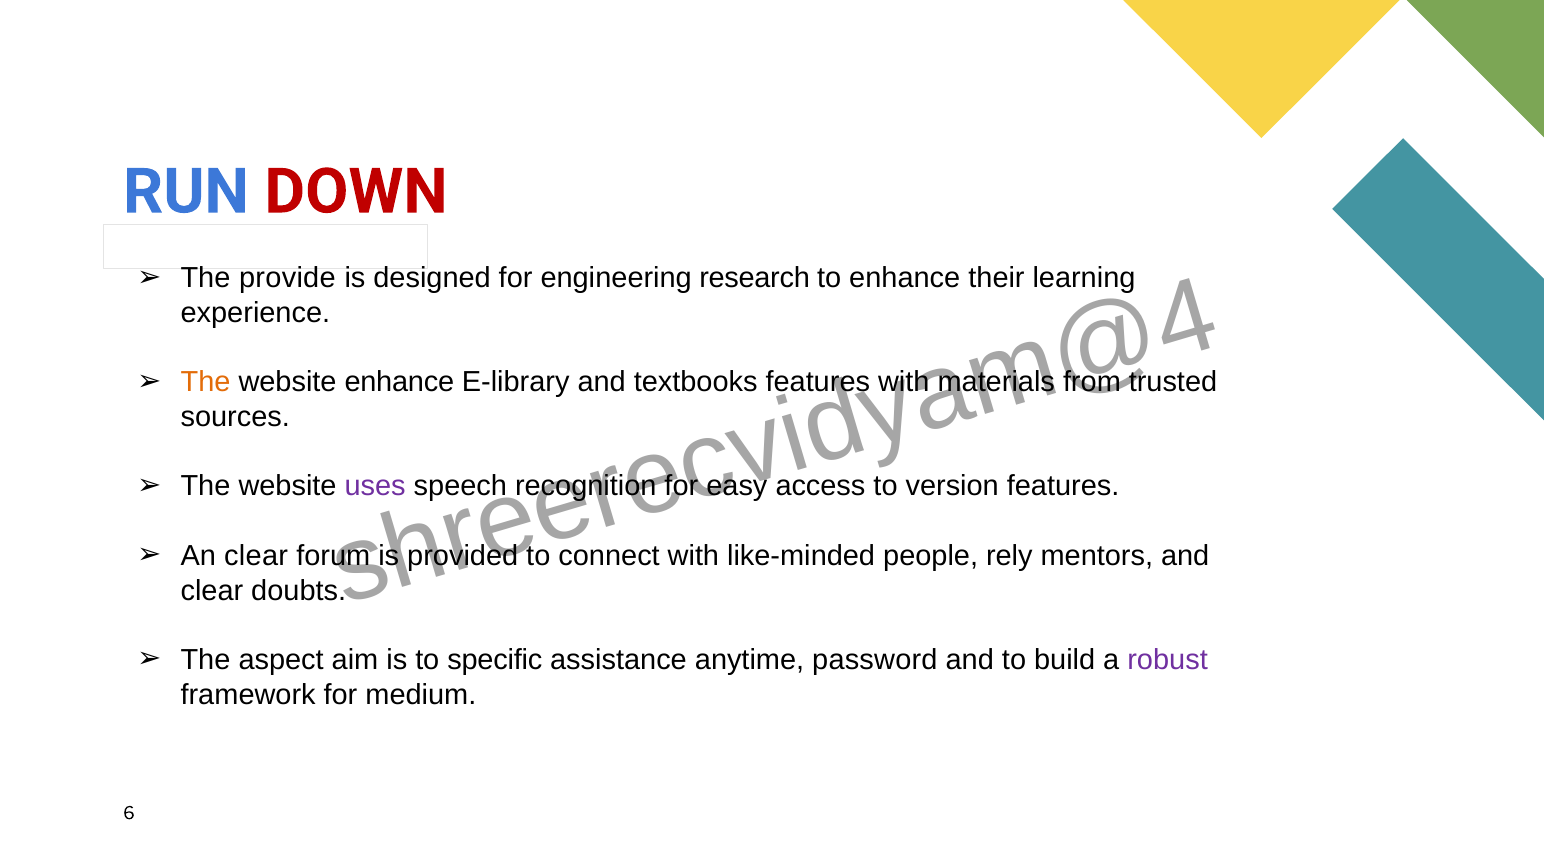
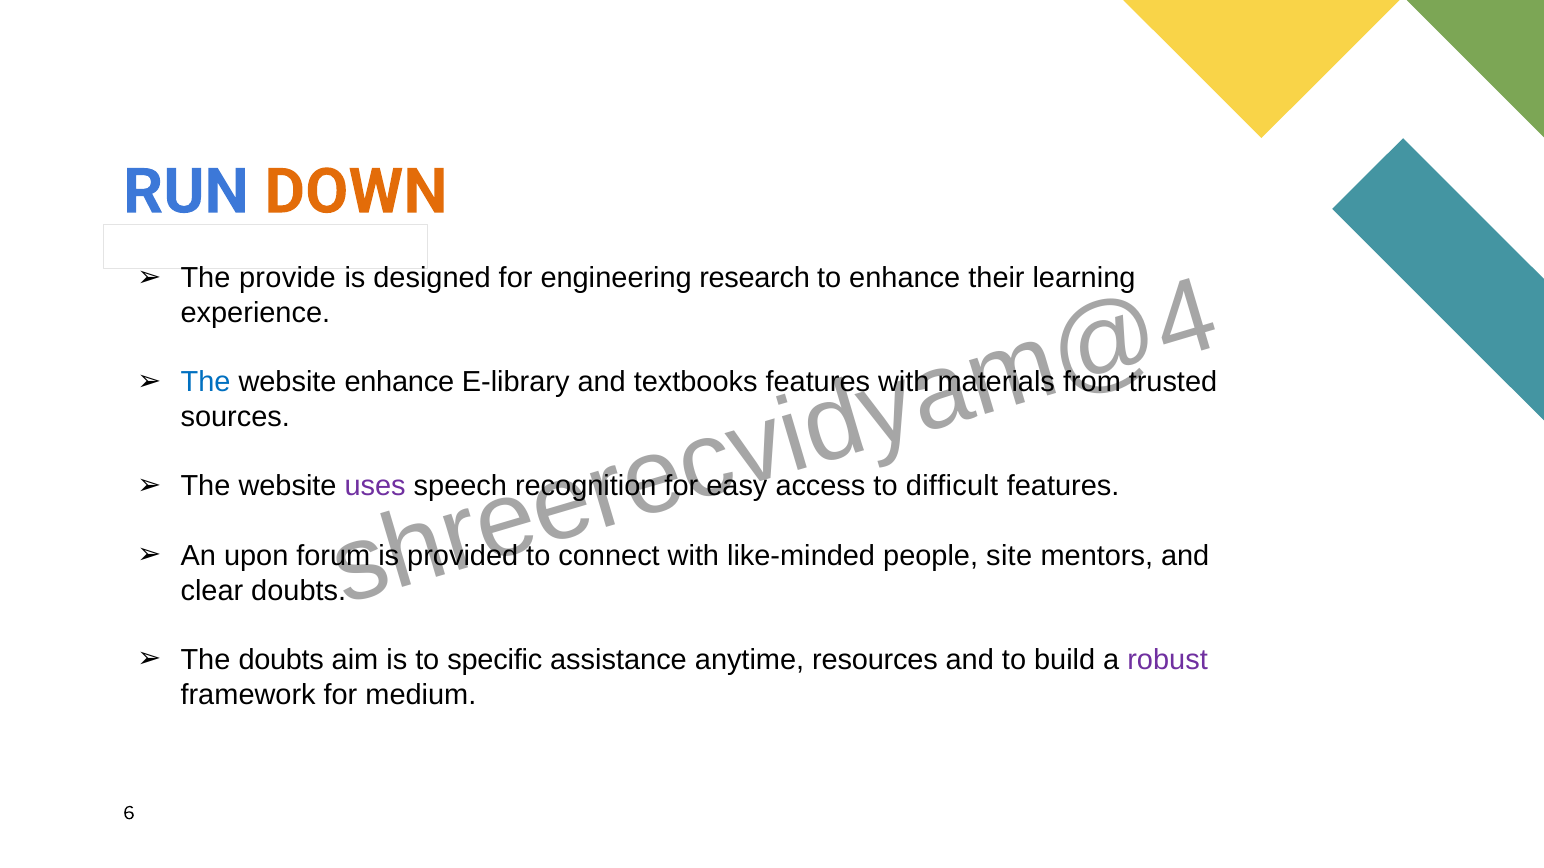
DOWN colour: red -> orange (356, 192)
The colour: orange -> blue (206, 382)
version: version -> difficult (952, 487)
An clear: clear -> upon (256, 556)
rely: rely -> site (1009, 556)
The aspect: aspect -> doubts (281, 660)
password: password -> resources (875, 660)
